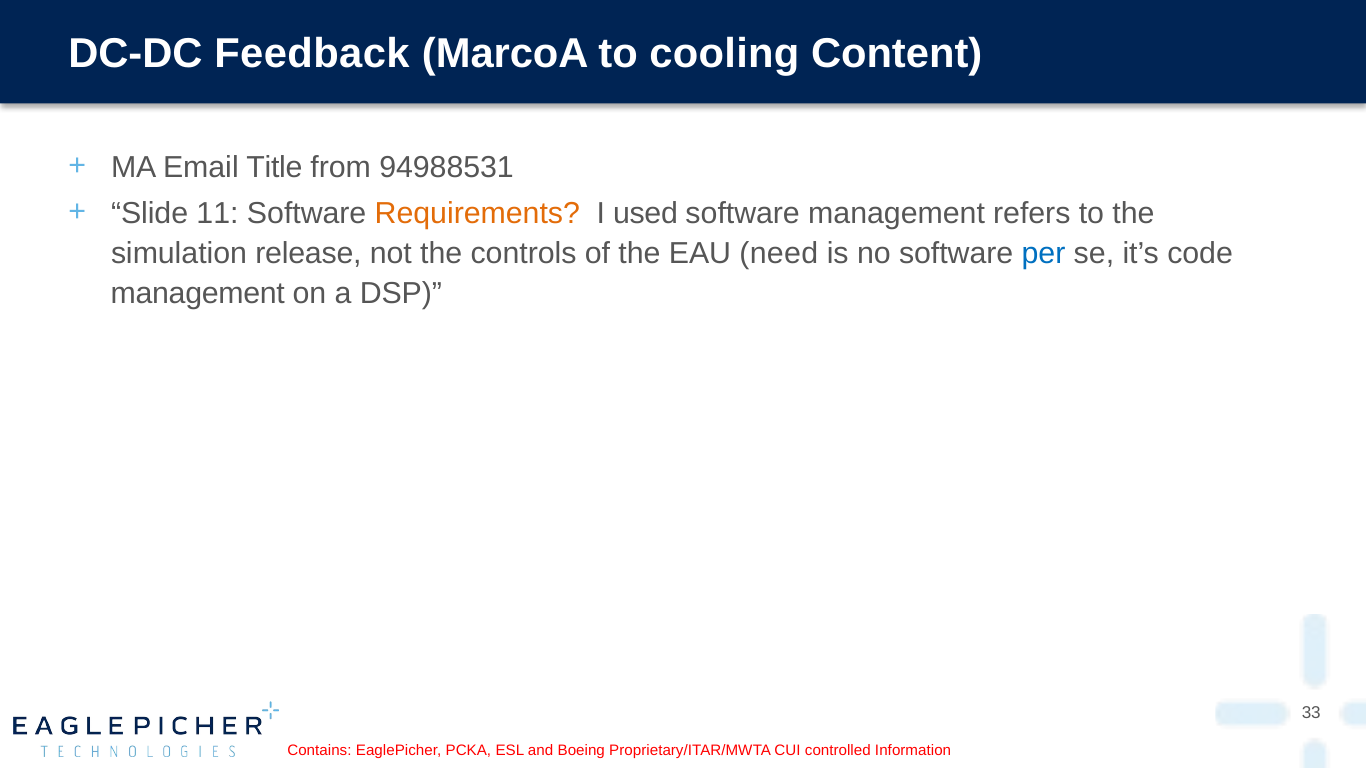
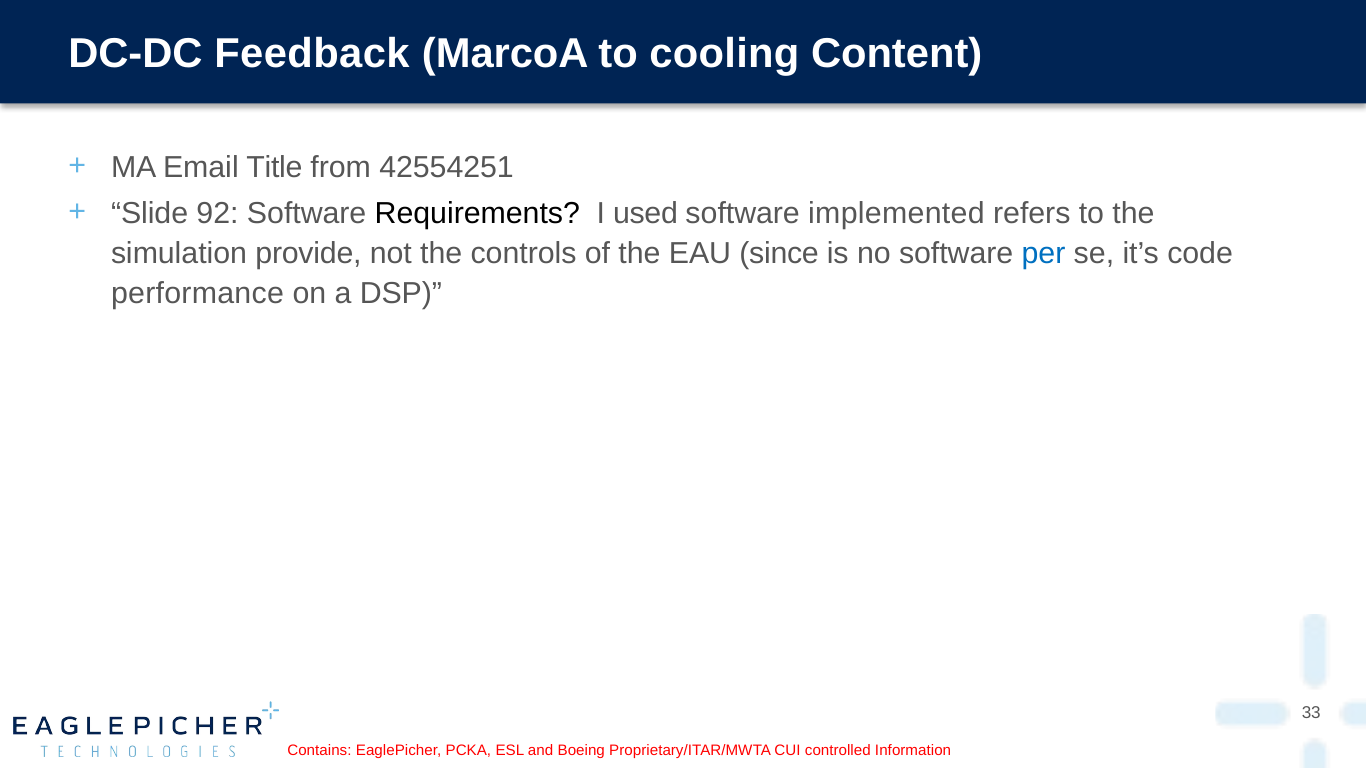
94988531: 94988531 -> 42554251 (447, 167)
11: 11 -> 92 (218, 213)
Requirements colour: orange -> black (477, 213)
software management: management -> implemented (896, 213)
release: release -> provide (308, 253)
need: need -> since (779, 253)
management: management -> performance (197, 293)
